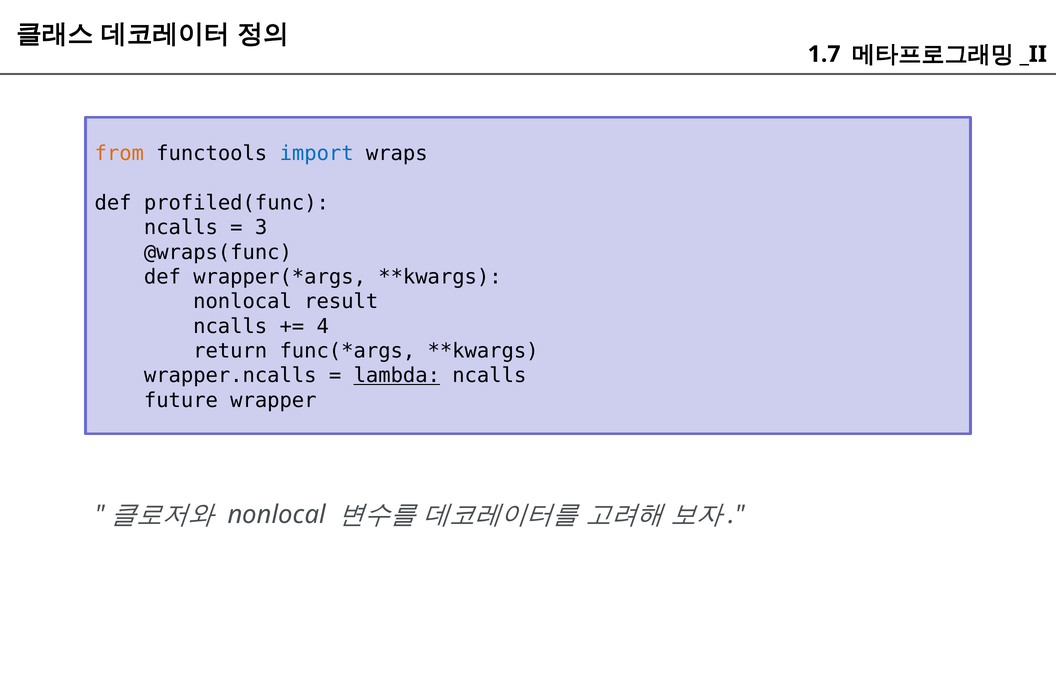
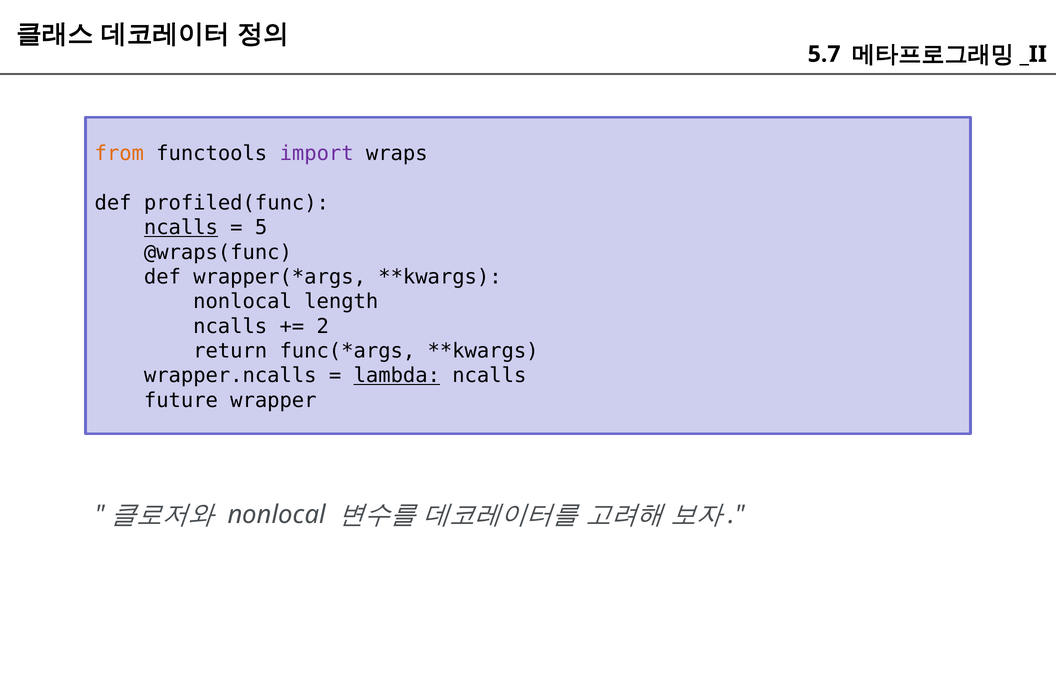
1.7: 1.7 -> 5.7 (824, 54)
import colour: blue -> purple (317, 154)
ncalls underline: none -> present (181, 227)
3: 3 -> 5 (261, 227)
result: result -> length (341, 301)
4: 4 -> 2 (323, 326)
